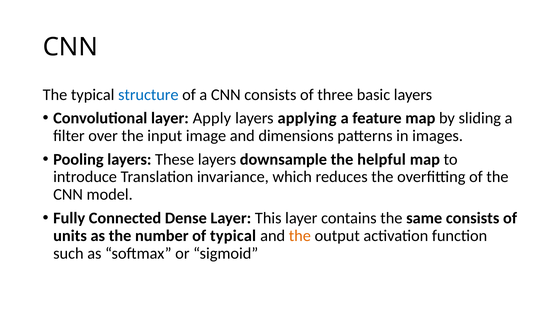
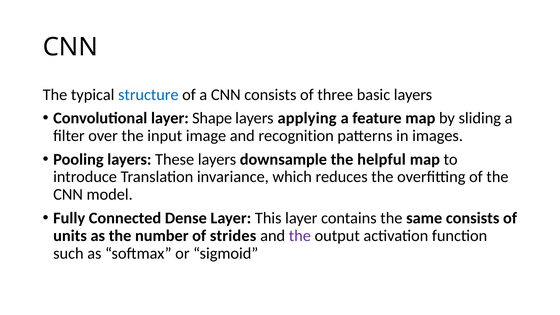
Apply: Apply -> Shape (212, 118)
dimensions: dimensions -> recognition (296, 136)
of typical: typical -> strides (233, 236)
the colour: orange -> purple (300, 236)
